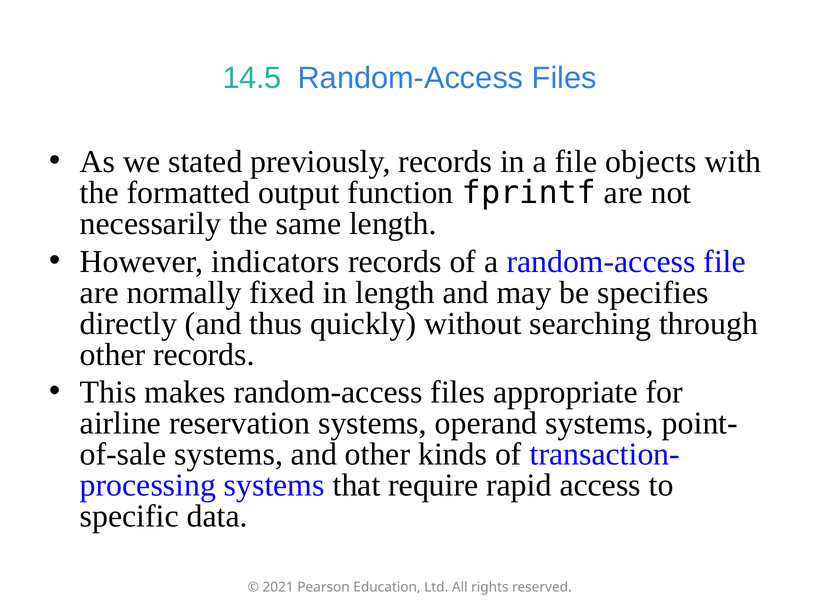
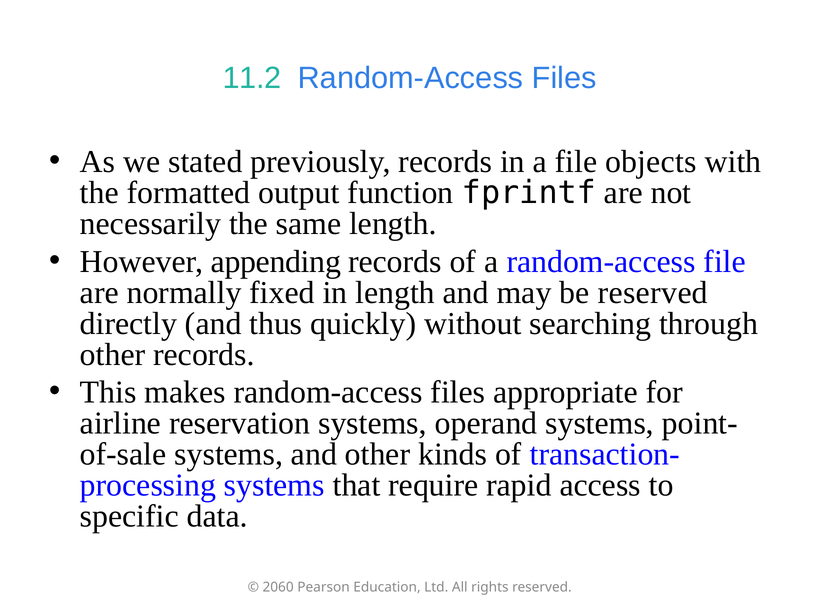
14.5: 14.5 -> 11.2 (252, 78)
indicators: indicators -> appending (276, 262)
be specifies: specifies -> reserved (653, 293)
2021: 2021 -> 2060 (278, 587)
